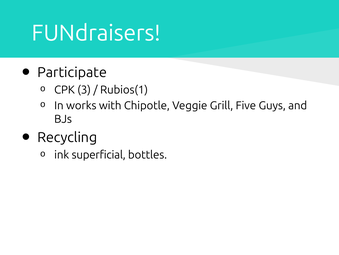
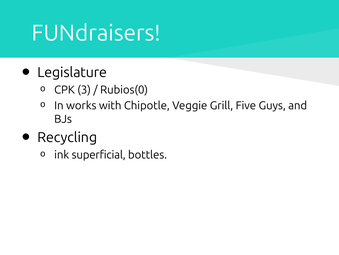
Participate: Participate -> Legislature (72, 72)
Rubios(1: Rubios(1 -> Rubios(0 (124, 89)
